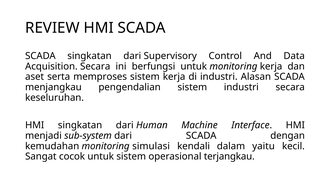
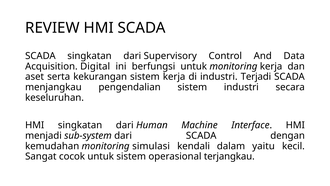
Acquisition Secara: Secara -> Digital (95, 66)
memproses: memproses -> kekurangan (100, 77)
Alasan: Alasan -> Terjadi (256, 77)
